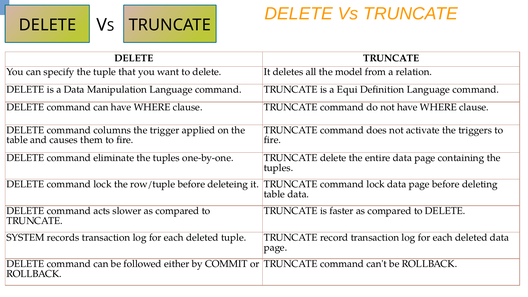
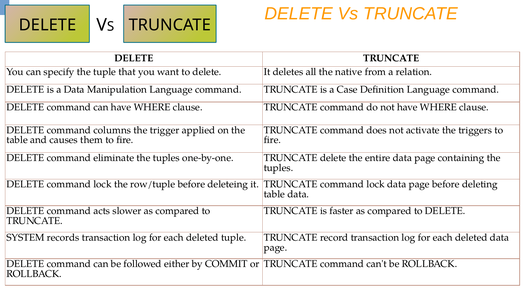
model: model -> native (349, 72)
Equi: Equi -> Case (347, 90)
